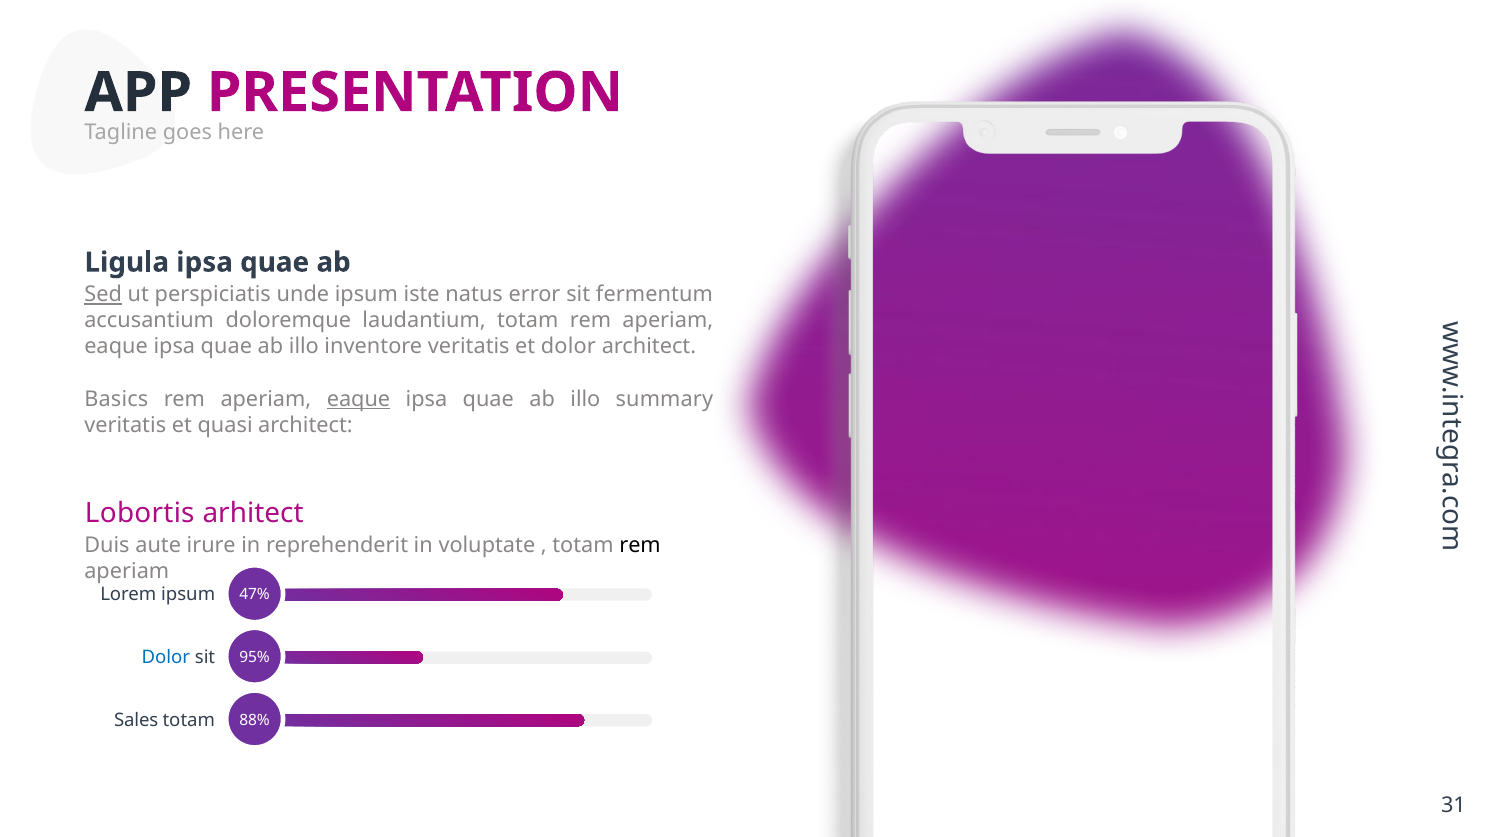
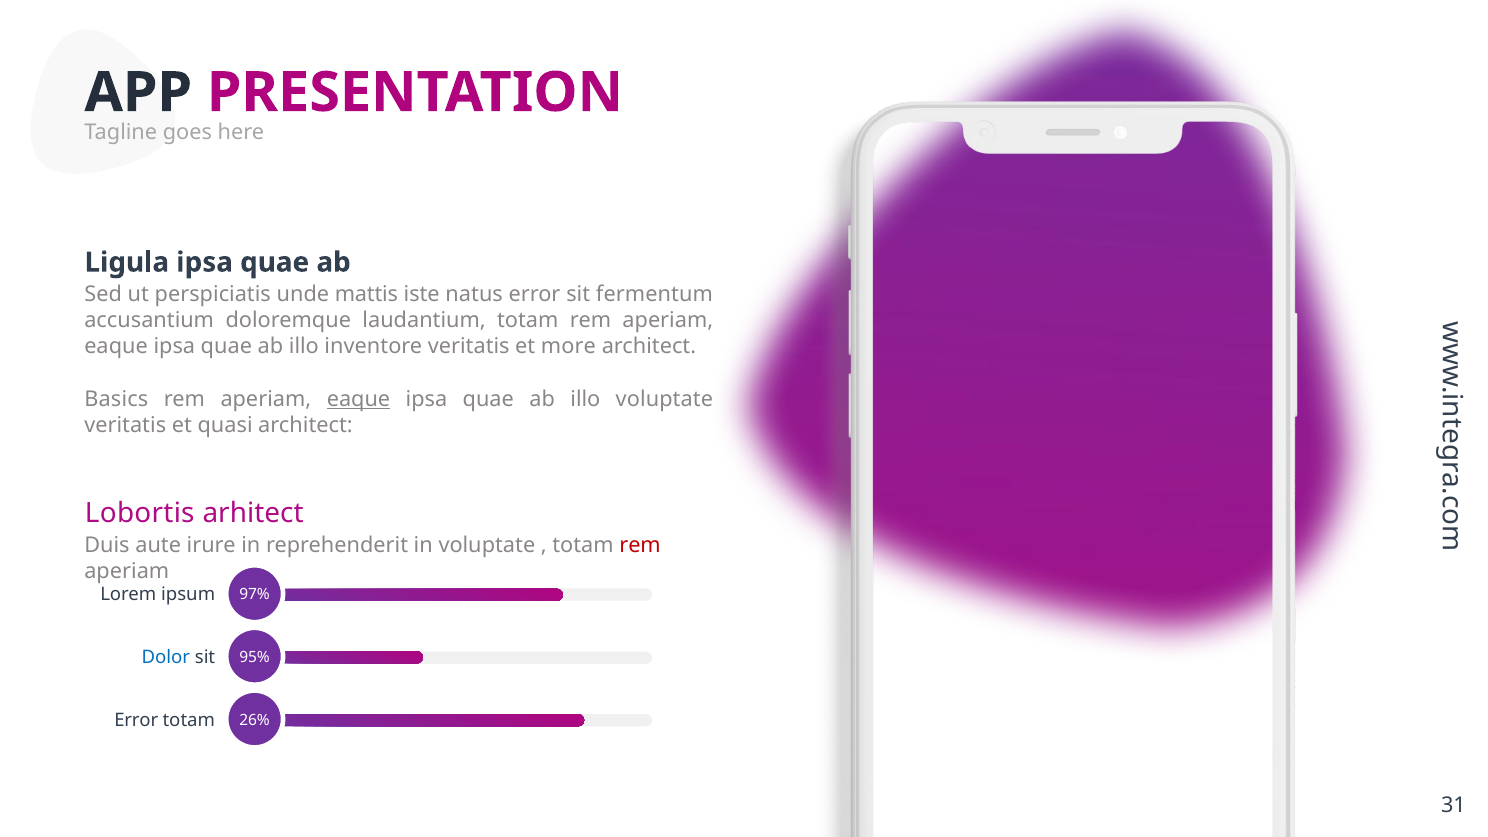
Sed underline: present -> none (103, 295)
unde ipsum: ipsum -> mattis (366, 295)
et dolor: dolor -> more (568, 347)
illo summary: summary -> voluptate (664, 399)
rem colour: black -> red (640, 545)
47%: 47% -> 97% (255, 595)
Sales: Sales -> Error (136, 720)
88%: 88% -> 26% (255, 720)
